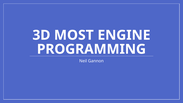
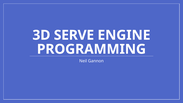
MOST: MOST -> SERVE (74, 35)
